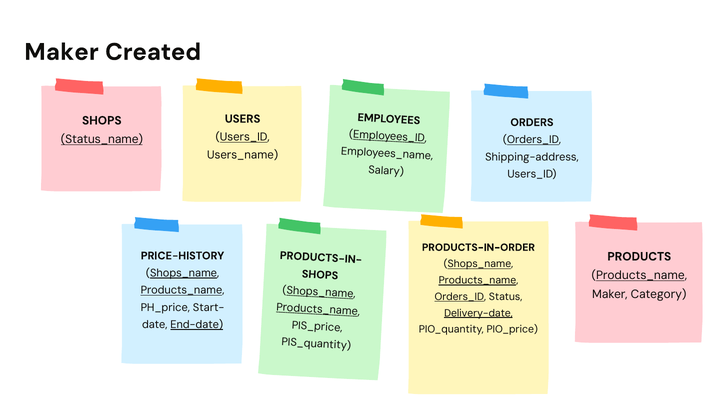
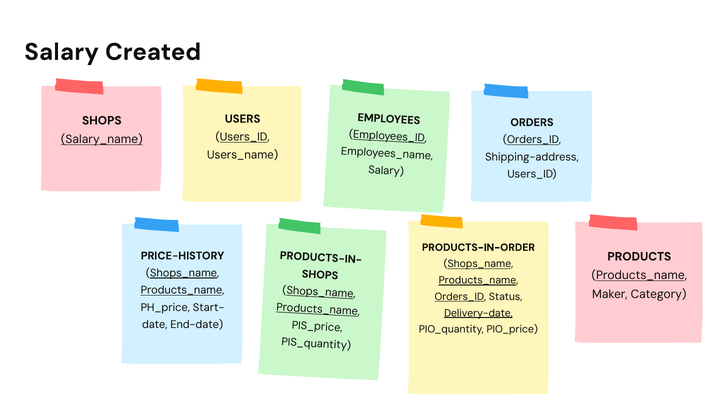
Maker: Maker -> Salary (62, 52)
Status_name: Status_name -> Salary_name (102, 139)
End-date underline: present -> none (197, 325)
